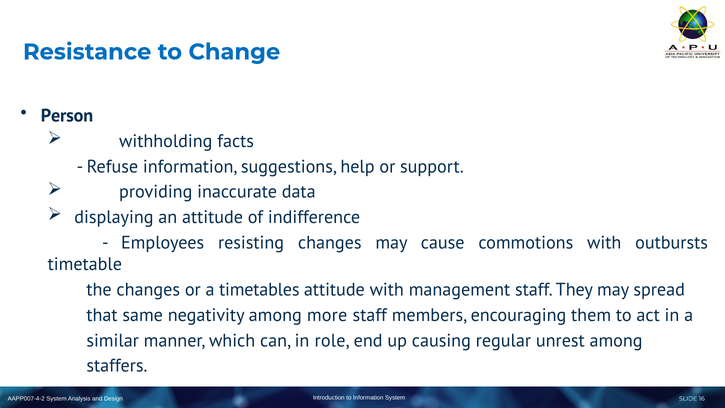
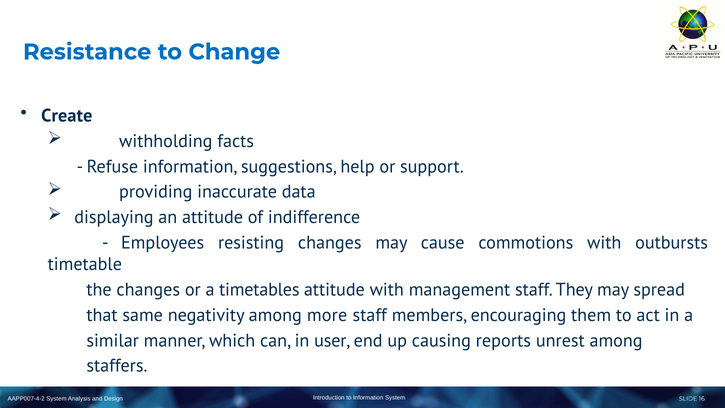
Person: Person -> Create (67, 116)
role: role -> user (332, 340)
regular: regular -> reports (503, 340)
